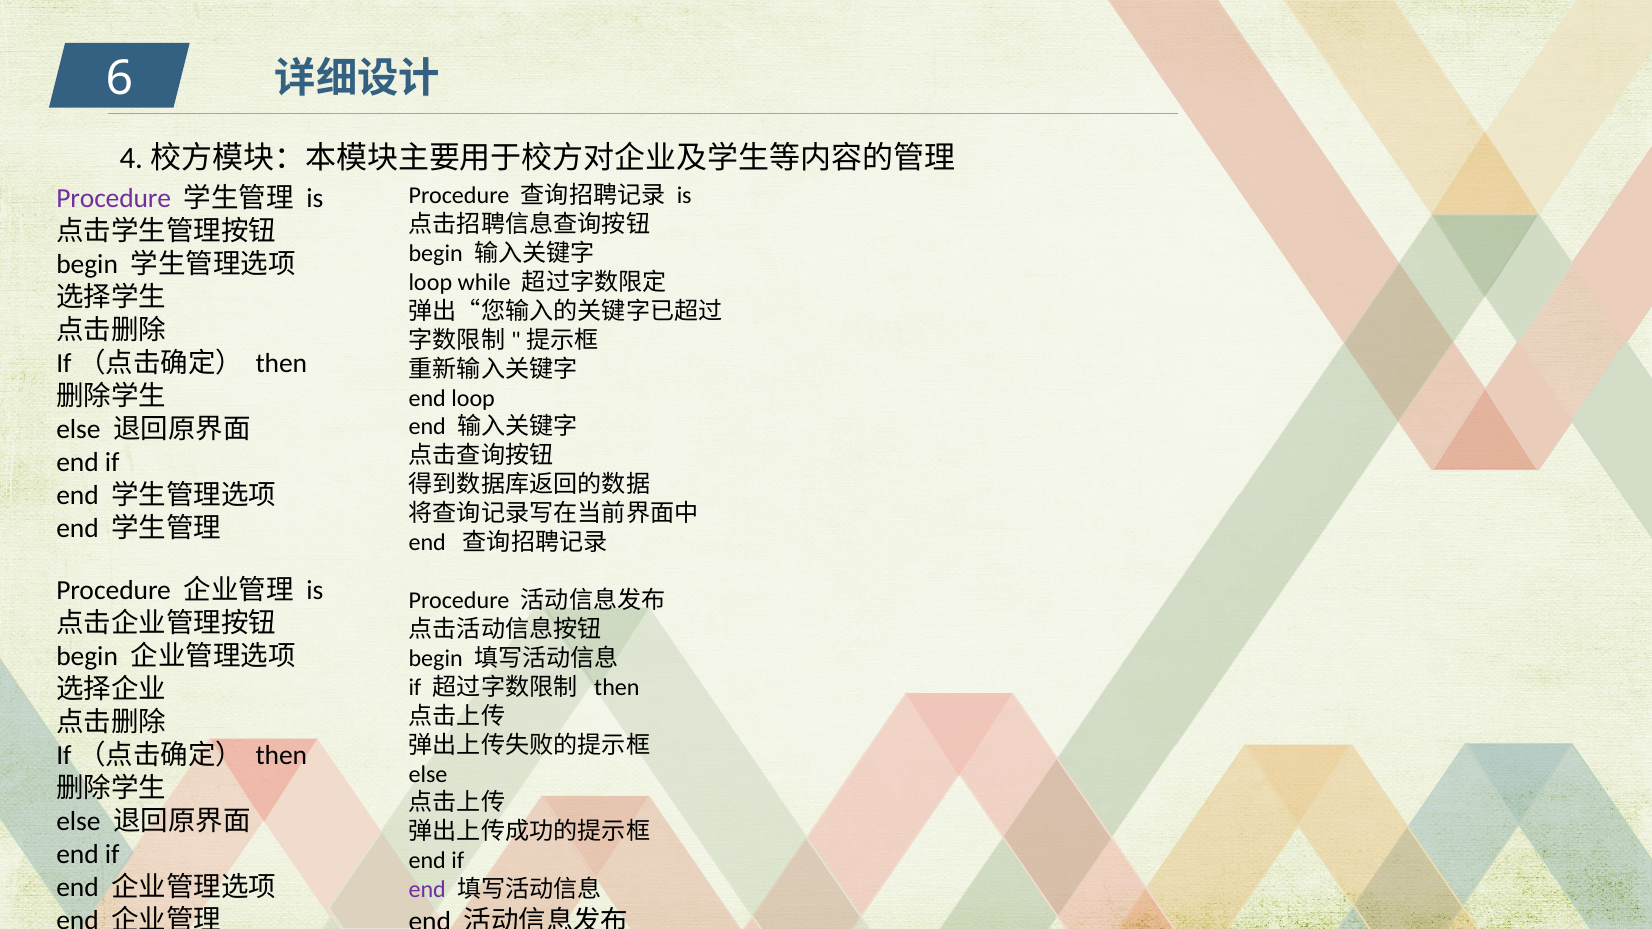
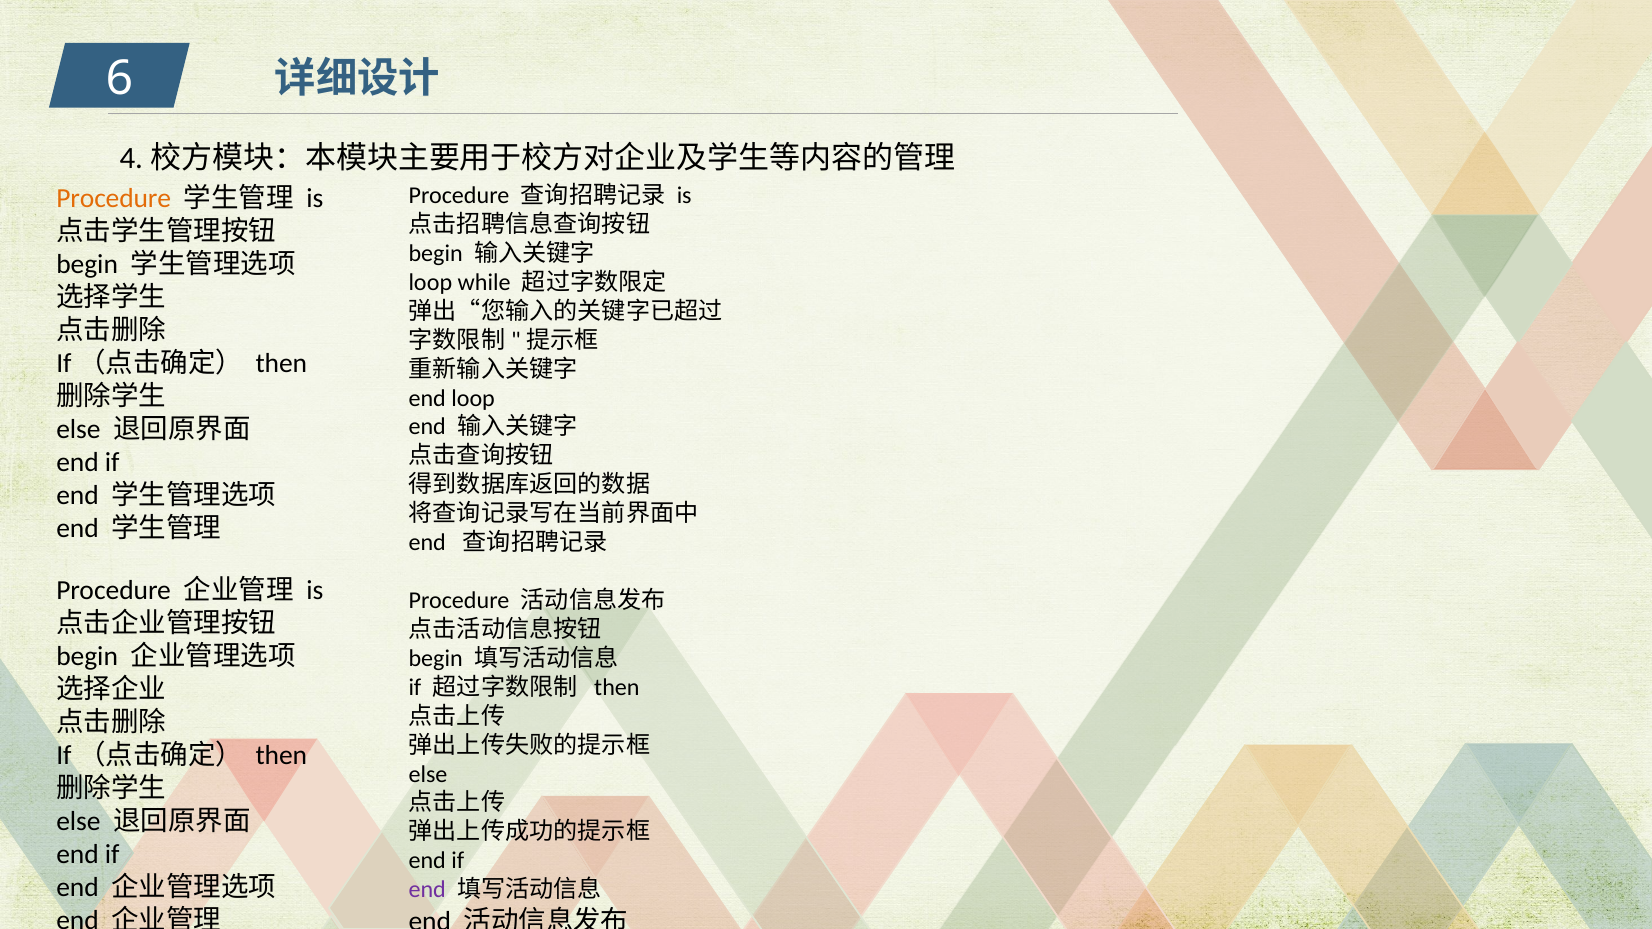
Procedure colour: purple -> orange (114, 198)
